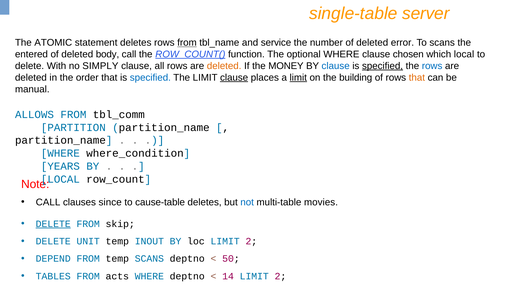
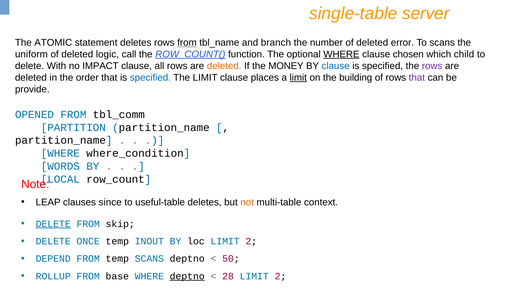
service: service -> branch (276, 43)
entered: entered -> uniform (31, 54)
body: body -> logic (107, 54)
WHERE underline: none -> present (341, 54)
which local: local -> child (464, 54)
SIMPLY: SIMPLY -> IMPACT (100, 66)
specified underline: present -> none (383, 66)
rows colour: blue -> purple (432, 66)
clause underline: present -> none (234, 78)
that colour: orange -> purple (417, 78)
manual: manual -> provide (32, 89)
ALLOWS: ALLOWS -> OPENED (34, 115)
YEARS: YEARS -> WORDS (60, 166)
CALL: CALL -> LEAP (48, 202)
cause-table: cause-table -> useful-table (160, 202)
not colour: blue -> orange (247, 202)
movies: movies -> context (321, 202)
UNIT: UNIT -> ONCE (88, 242)
TABLES: TABLES -> ROLLUP (53, 277)
acts: acts -> base (117, 277)
deptno underline: none -> present (187, 277)
14: 14 -> 28 (228, 277)
